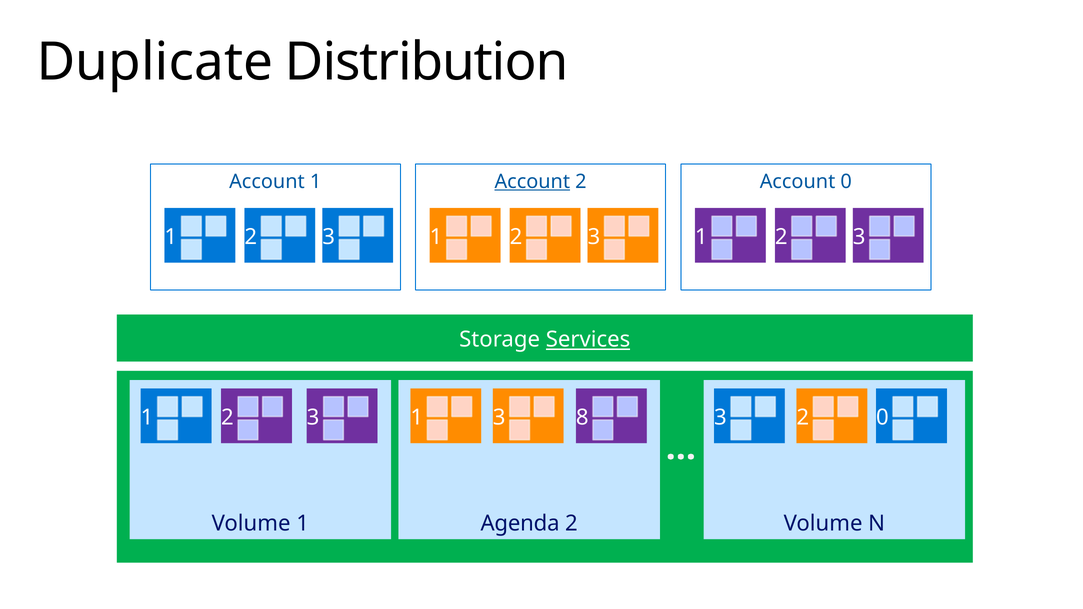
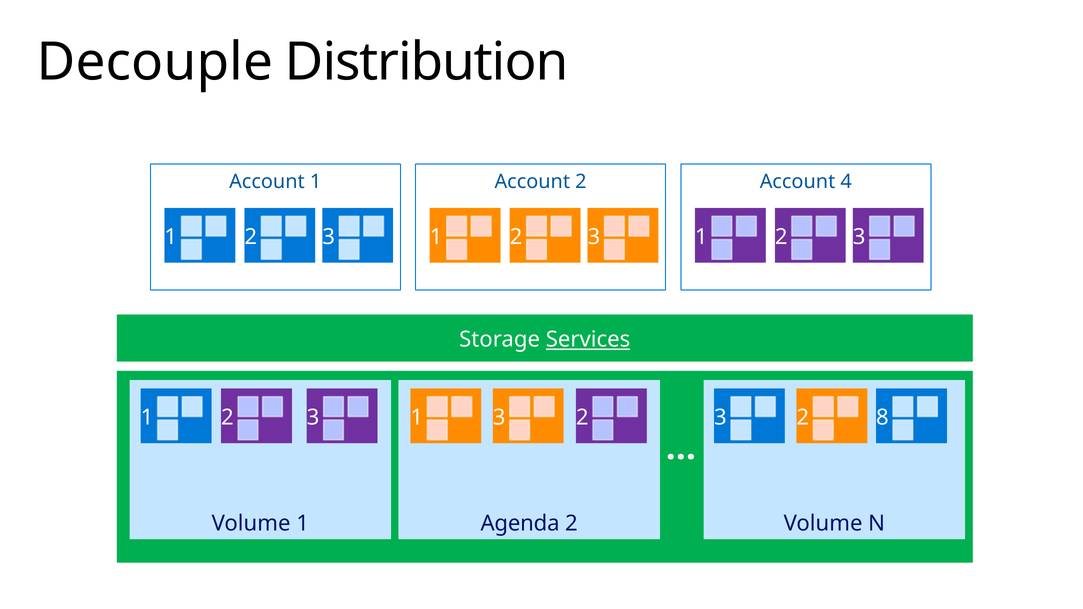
Duplicate: Duplicate -> Decouple (155, 62)
Account underline: present -> none (532, 181)
Account 0: 0 -> 4 (846, 181)
8: 8 -> 2 (582, 417)
1 0: 0 -> 8 (882, 417)
